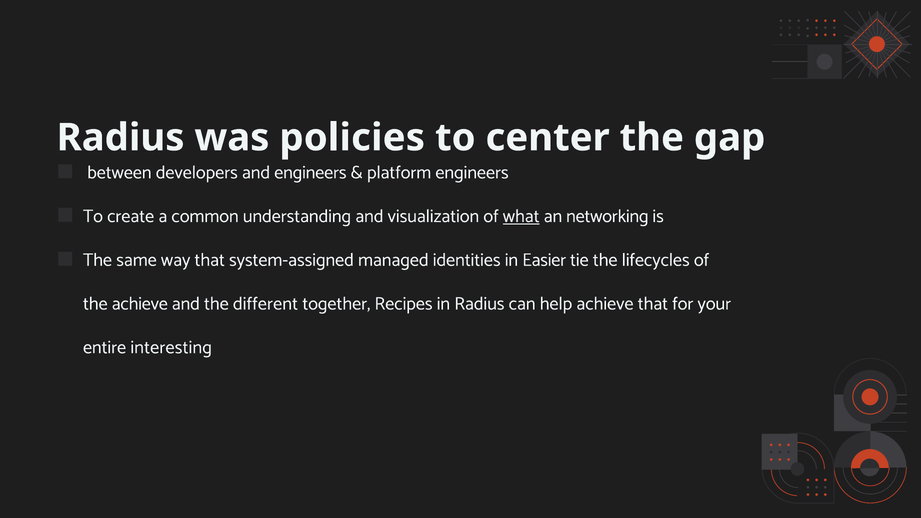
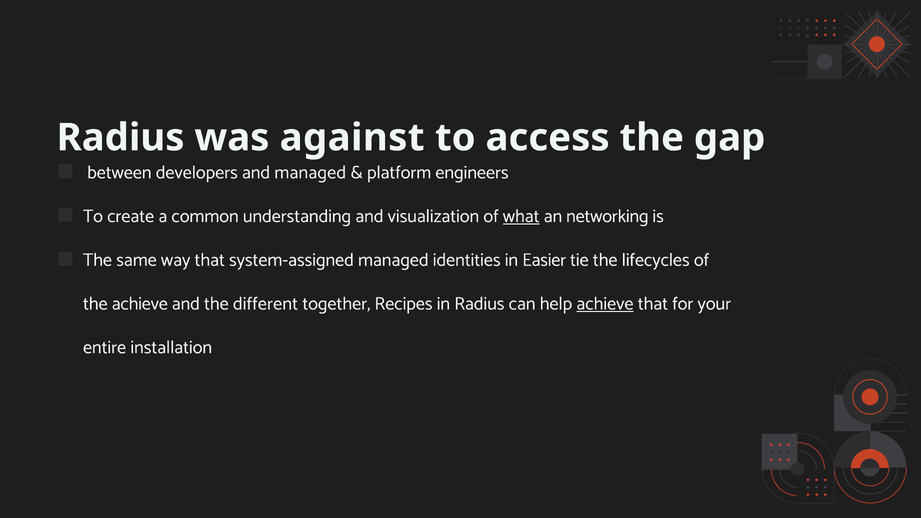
policies: policies -> against (352, 138)
center: center -> access (548, 138)
and engineers: engineers -> managed (310, 172)
achieve underline: none -> present (605, 304)
interesting: interesting -> installation (171, 347)
